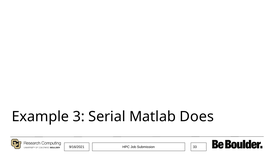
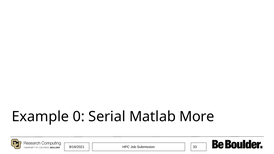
3: 3 -> 0 (79, 117)
Does: Does -> More (197, 117)
